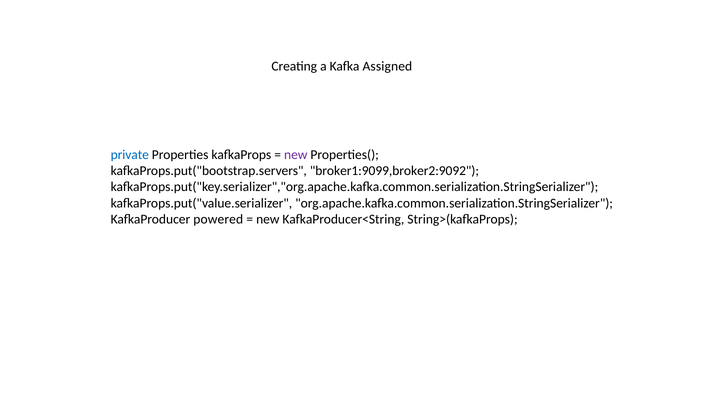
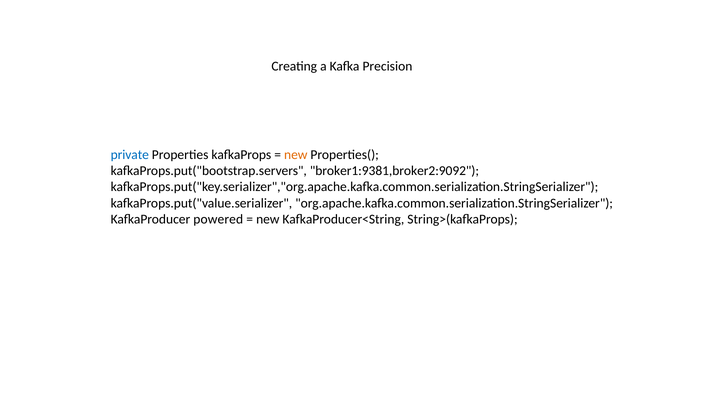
Assigned: Assigned -> Precision (387, 66)
new colour: purple -> orange (296, 155)
broker1:9099,broker2:9092: broker1:9099,broker2:9092 -> broker1:9381,broker2:9092 (394, 171)
